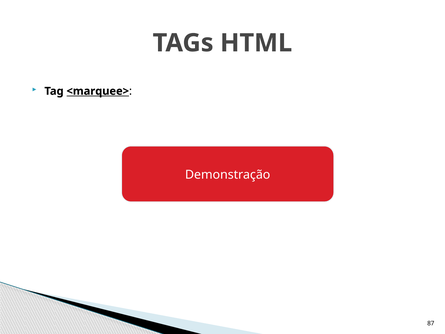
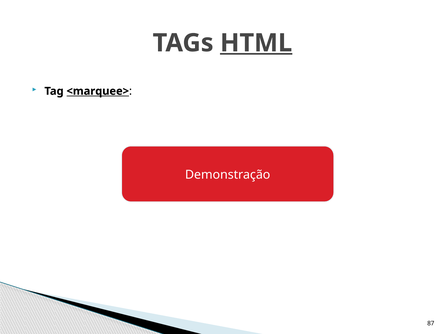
HTML underline: none -> present (256, 43)
